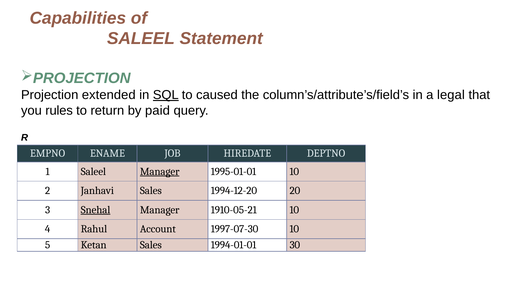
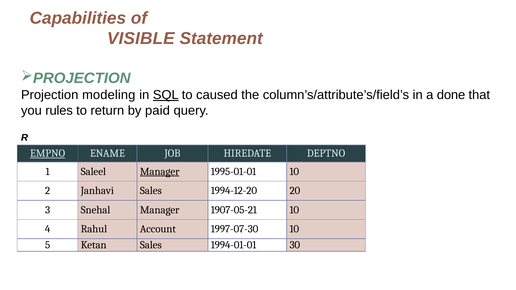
SALEEL: SALEEL -> VISIBLE (141, 39)
extended: extended -> modeling (109, 95)
legal: legal -> done (451, 95)
EMPNO underline: none -> present (48, 154)
Snehal underline: present -> none (96, 210)
1910-05-21: 1910-05-21 -> 1907-05-21 (234, 210)
